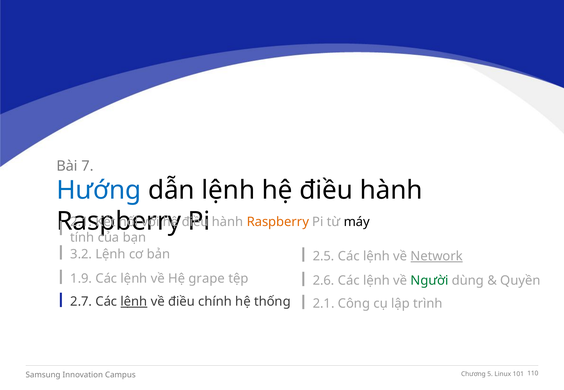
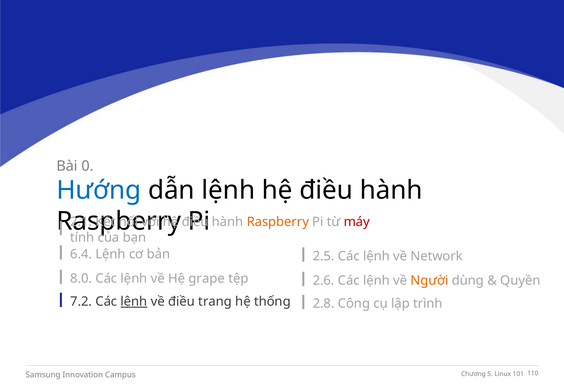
7: 7 -> 0 (87, 166)
máy colour: black -> red (357, 222)
3.2: 3.2 -> 6.4 (81, 254)
Network underline: present -> none (437, 257)
1.9: 1.9 -> 8.0 (81, 279)
Người colour: green -> orange (430, 281)
2.7: 2.7 -> 7.2 (81, 302)
chính: chính -> trang (215, 302)
2.1: 2.1 -> 2.8 (324, 304)
